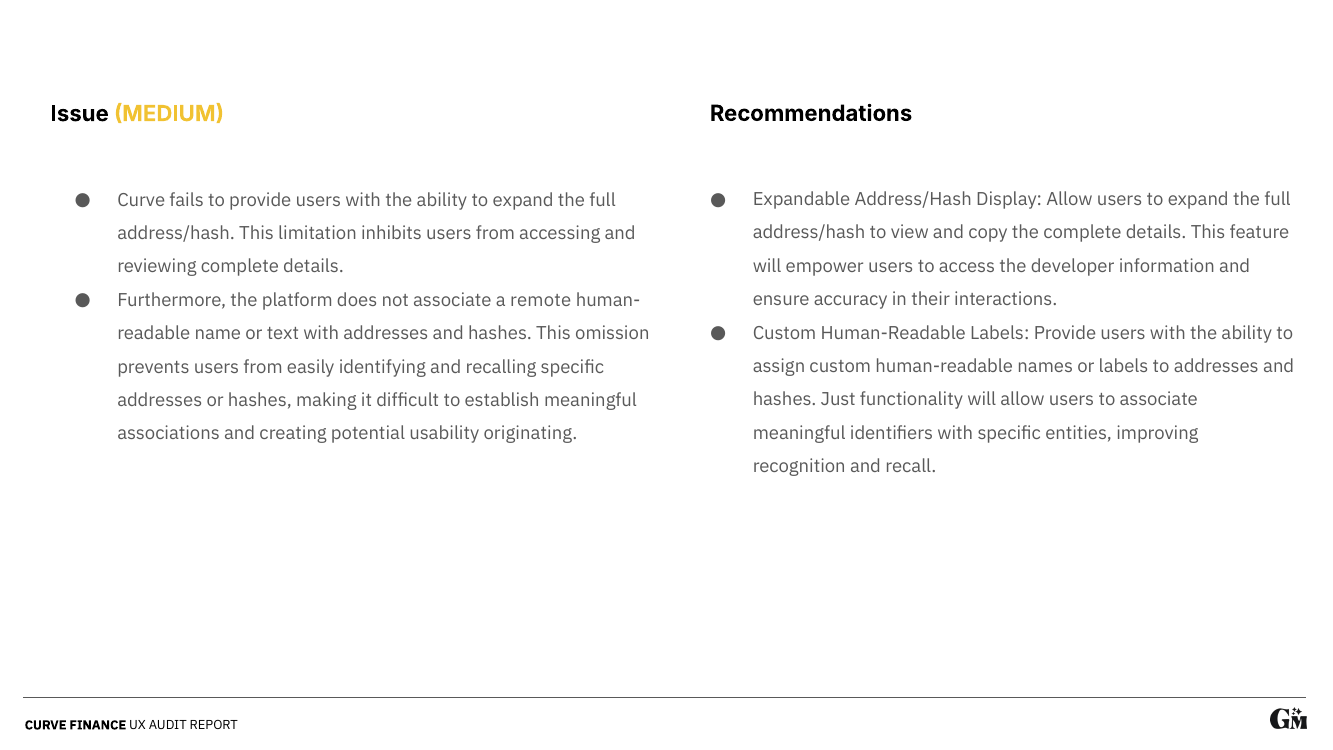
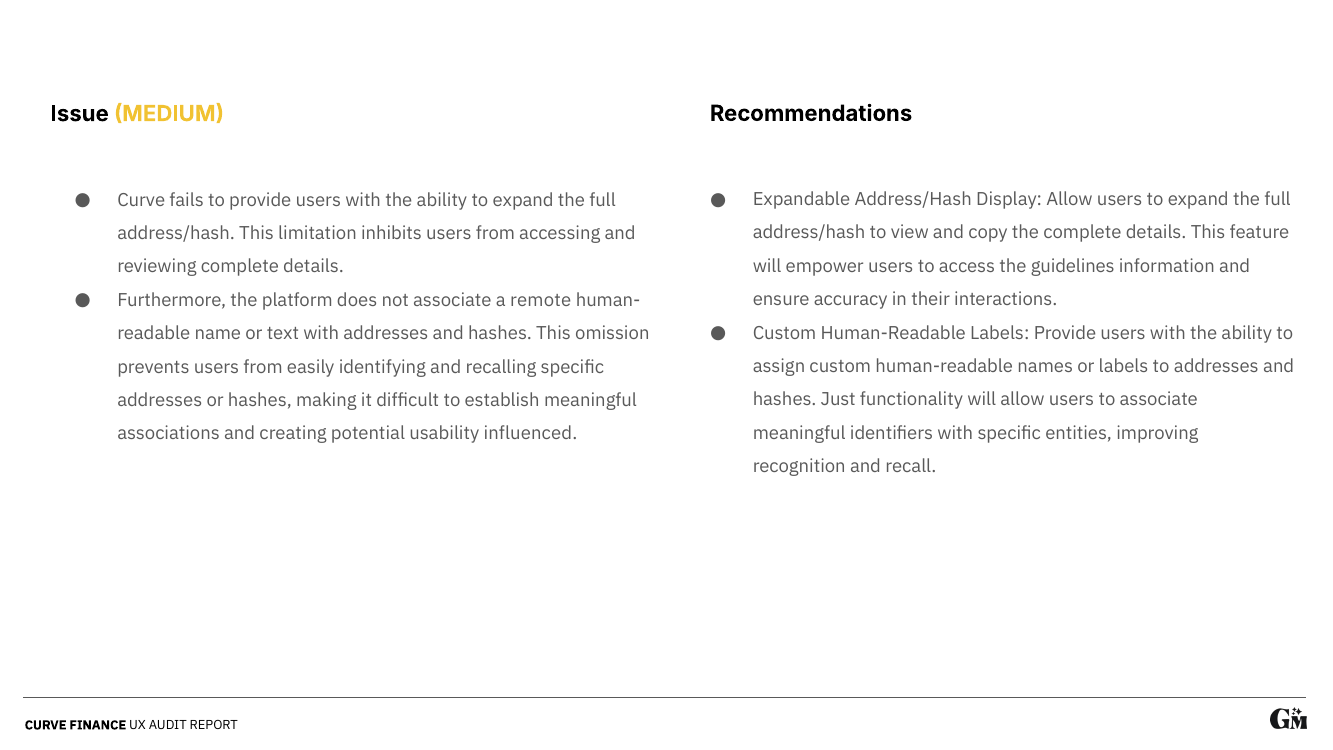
developer: developer -> guidelines (1073, 266)
originating: originating -> influenced (530, 434)
